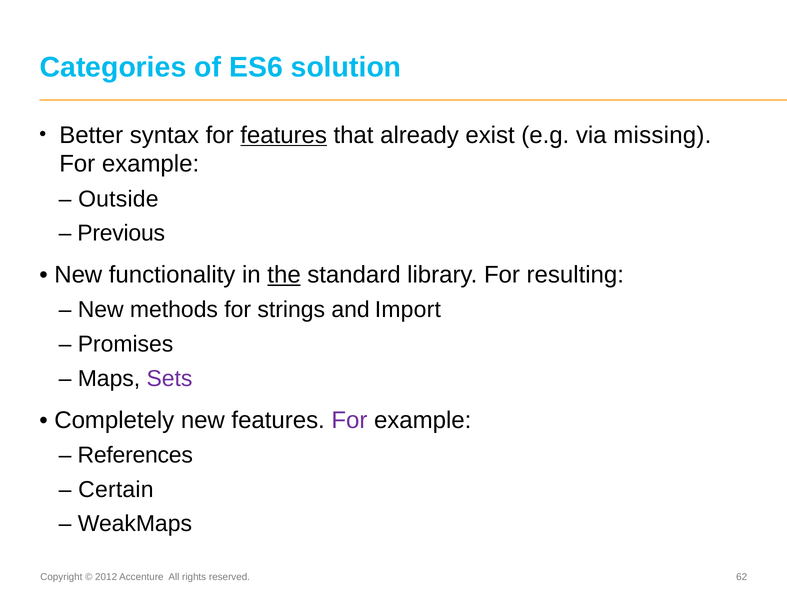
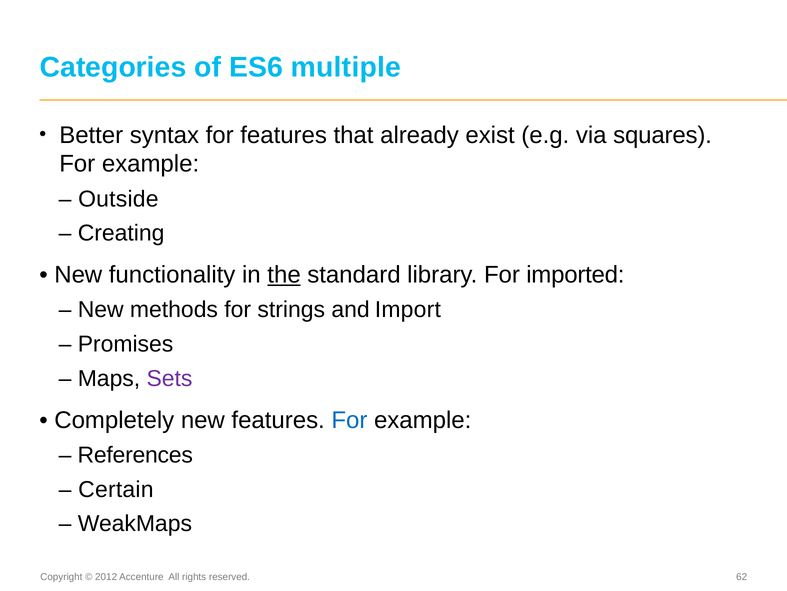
solution: solution -> multiple (346, 67)
features underline: present -> none (284, 135)
missing: missing -> squares (663, 135)
Previous: Previous -> Creating (121, 233)
resulting: resulting -> imported (575, 274)
For colour: purple -> blue (349, 420)
